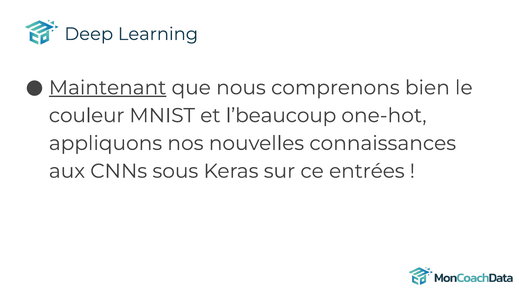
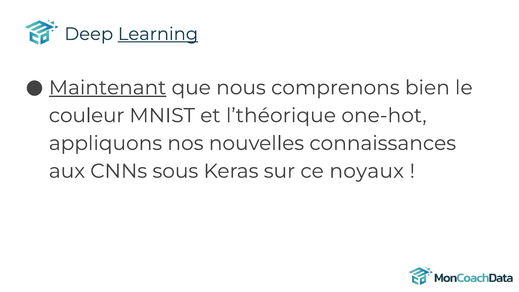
Learning underline: none -> present (158, 34)
l’beaucoup: l’beaucoup -> l’théorique (281, 115)
entrées: entrées -> noyaux (367, 171)
